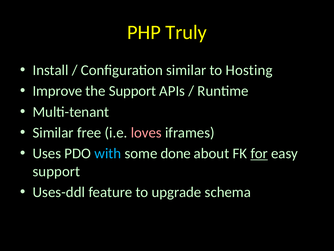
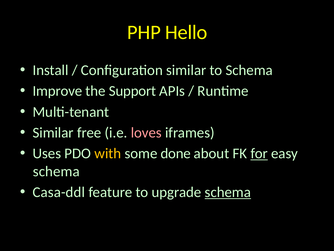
Truly: Truly -> Hello (186, 32)
to Hosting: Hosting -> Schema (249, 70)
with colour: light blue -> yellow (108, 153)
support: support -> schema (56, 171)
Uses-ddl: Uses-ddl -> Casa-ddl (59, 192)
schema underline: none -> present (228, 192)
